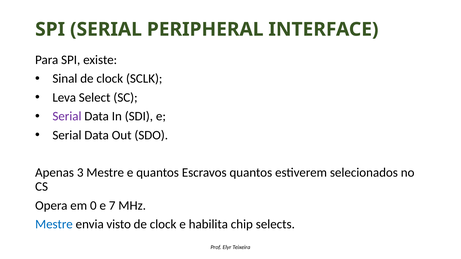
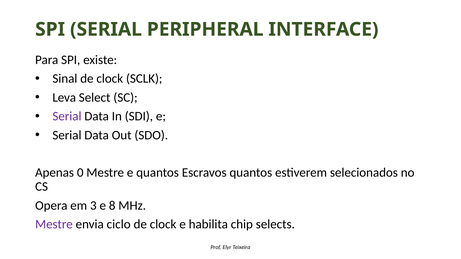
3: 3 -> 0 (80, 173)
0: 0 -> 3 (93, 206)
7: 7 -> 8 (112, 206)
Mestre colour: blue -> purple (54, 225)
visto: visto -> ciclo (119, 225)
